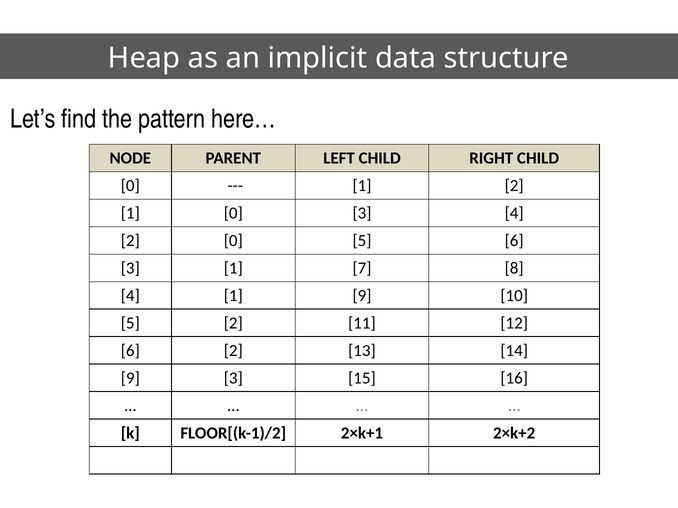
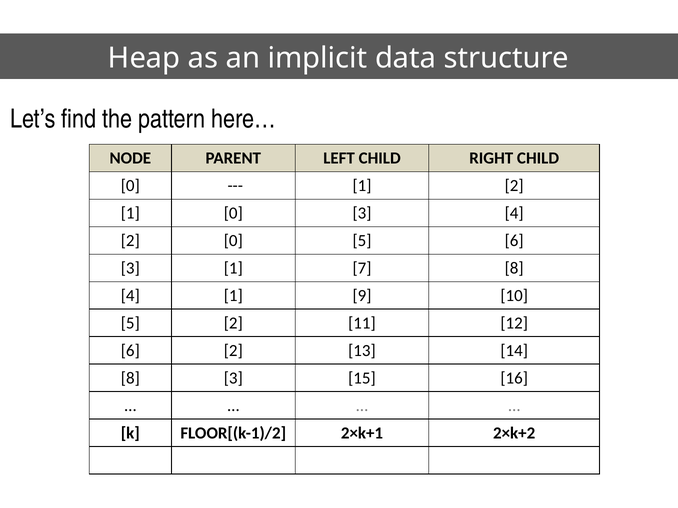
9: 9 -> 8 (130, 378)
